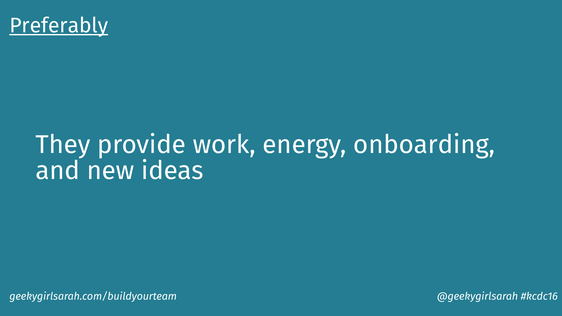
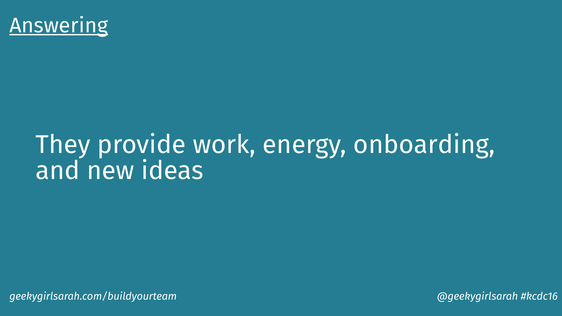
Preferably: Preferably -> Answering (59, 26)
